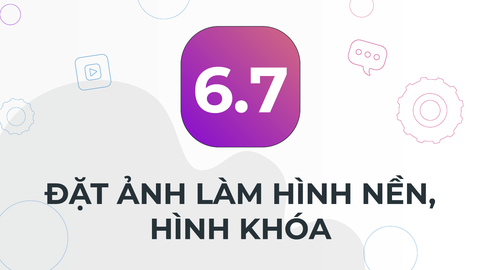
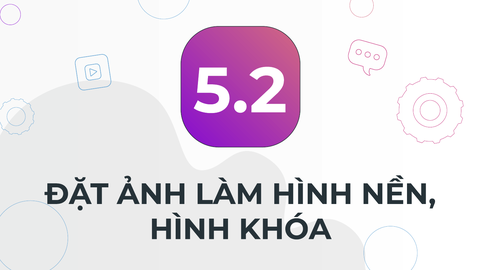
6.7: 6.7 -> 5.2 (240, 91)
